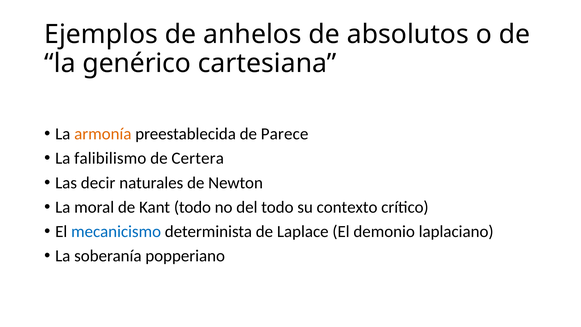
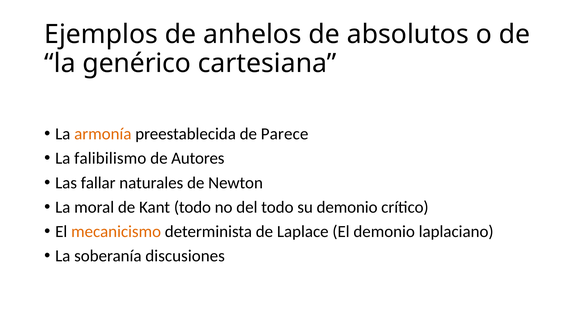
Certera: Certera -> Autores (198, 158)
decir: decir -> fallar (98, 183)
su contexto: contexto -> demonio (347, 207)
mecanicismo colour: blue -> orange (116, 231)
popperiano: popperiano -> discusiones (185, 256)
